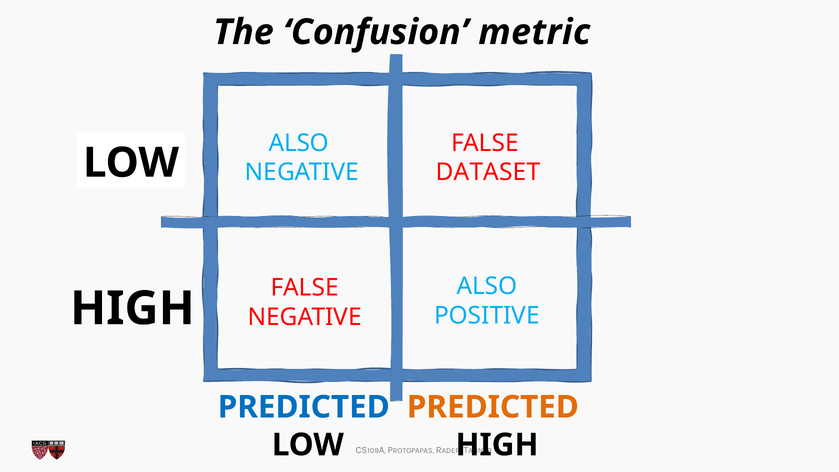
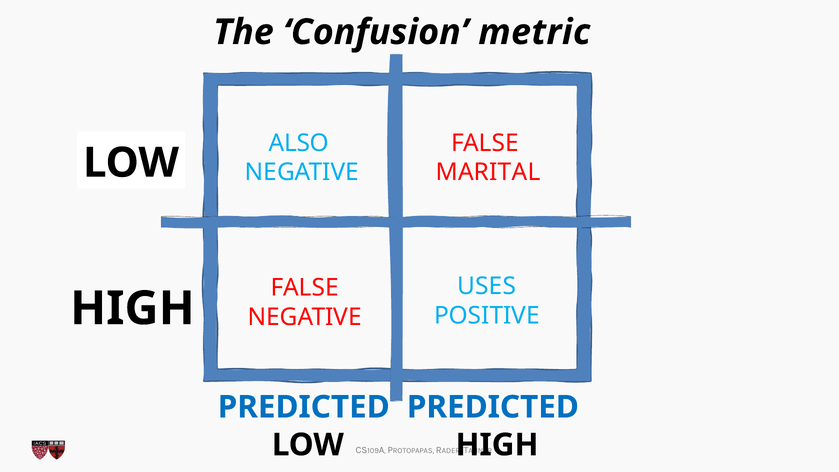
DATASET: DATASET -> MARITAL (488, 172)
ALSO: ALSO -> USES (487, 286)
PREDICTED colour: orange -> blue (493, 407)
